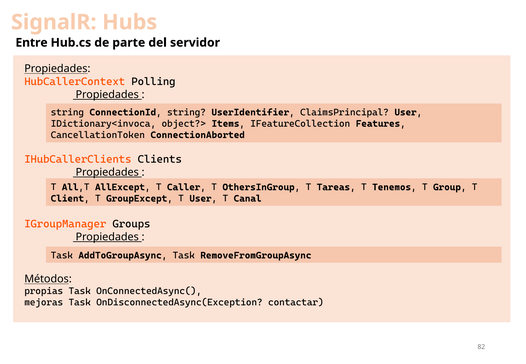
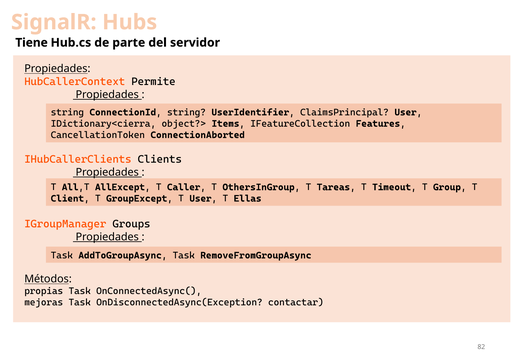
Entre: Entre -> Tiene (32, 43)
Polling: Polling -> Permite (153, 82)
IDictionary<invoca: IDictionary<invoca -> IDictionary<cierra (103, 124)
Tenemos: Tenemos -> Timeout (392, 187)
Canal: Canal -> Ellas (248, 199)
